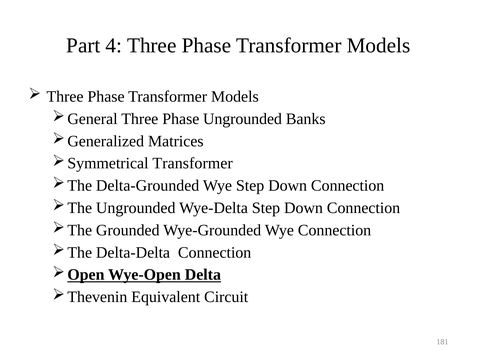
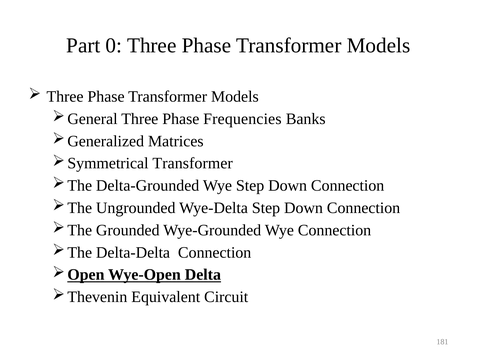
4: 4 -> 0 (114, 46)
Phase Ungrounded: Ungrounded -> Frequencies (242, 119)
